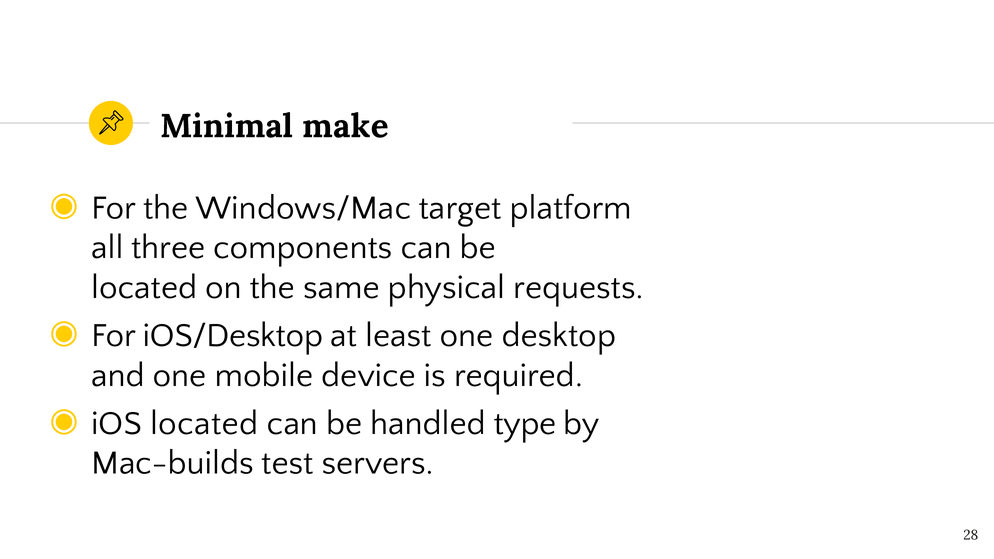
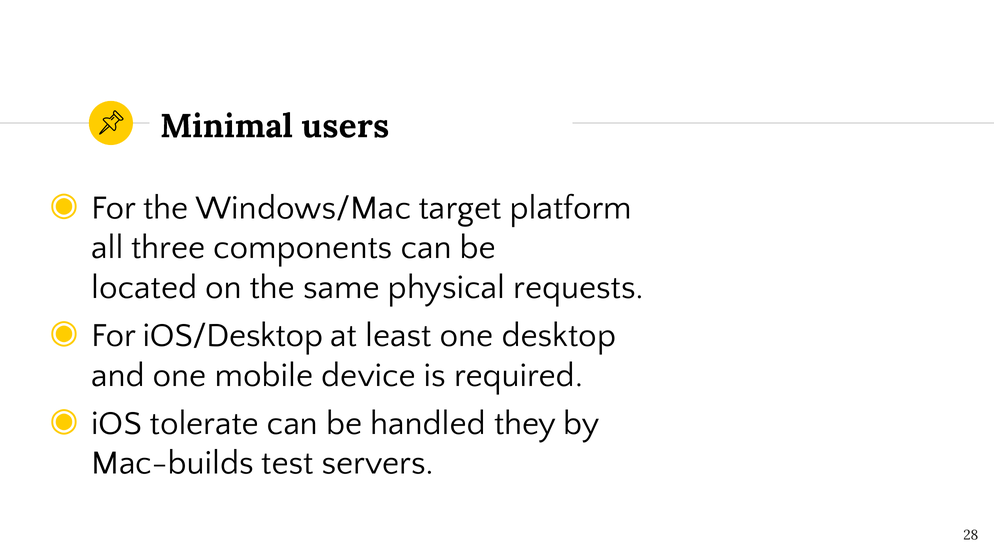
make: make -> users (345, 126)
iOS located: located -> tolerate (204, 423)
type: type -> they (525, 423)
